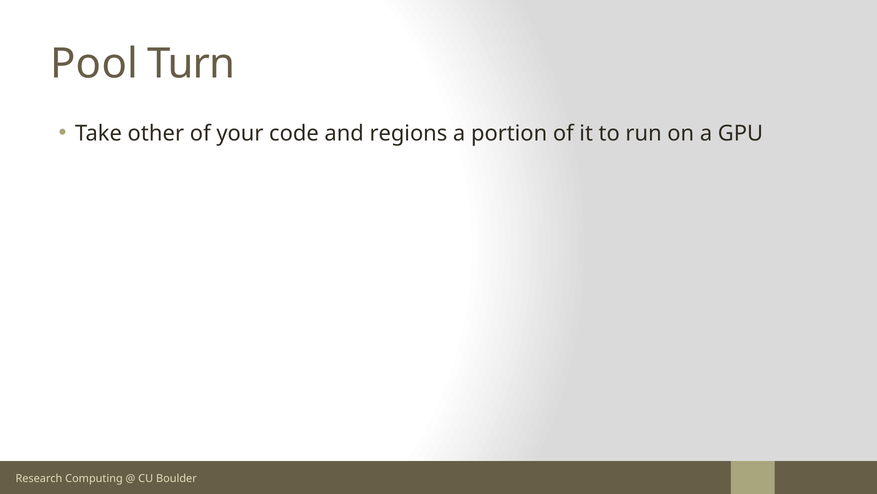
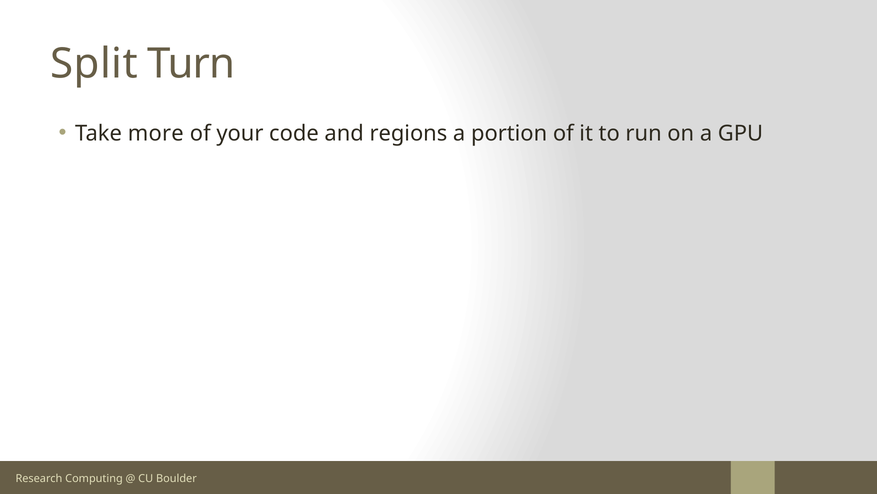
Pool: Pool -> Split (94, 64)
other: other -> more (156, 133)
